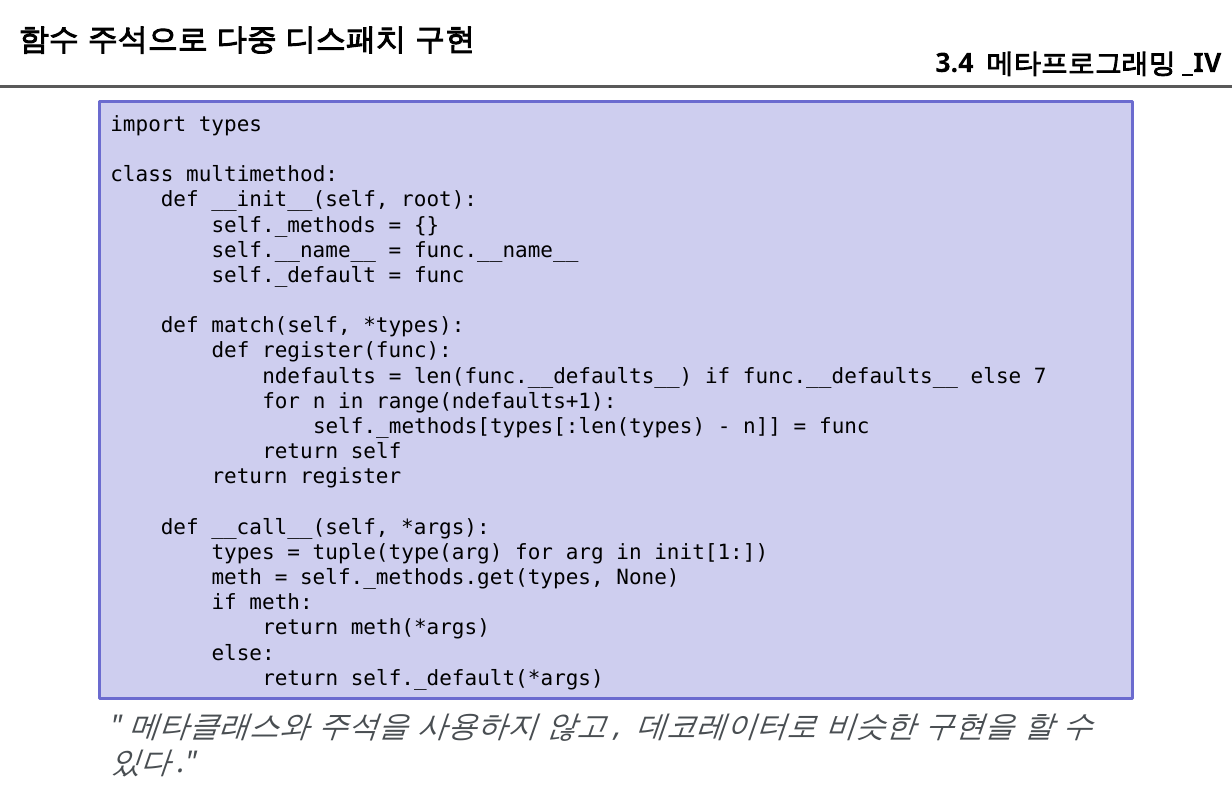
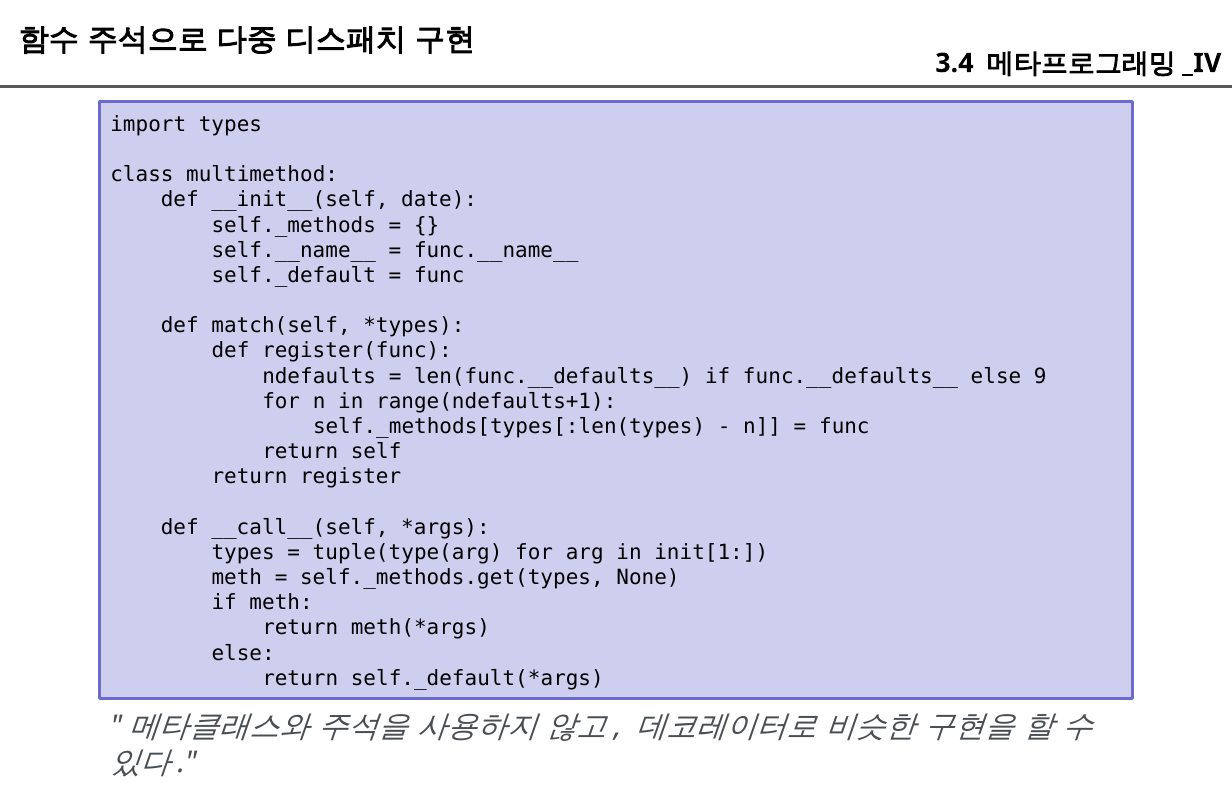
root: root -> date (439, 200)
7: 7 -> 9 (1040, 376)
